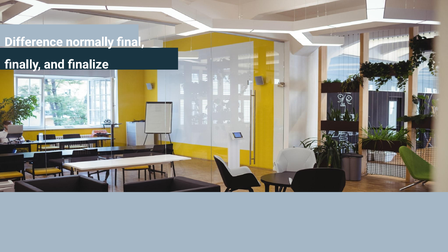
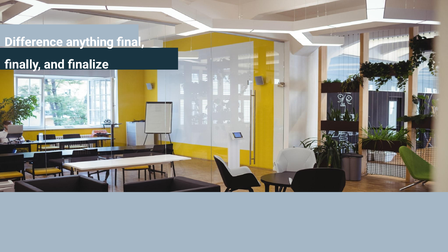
normally: normally -> anything (90, 42)
